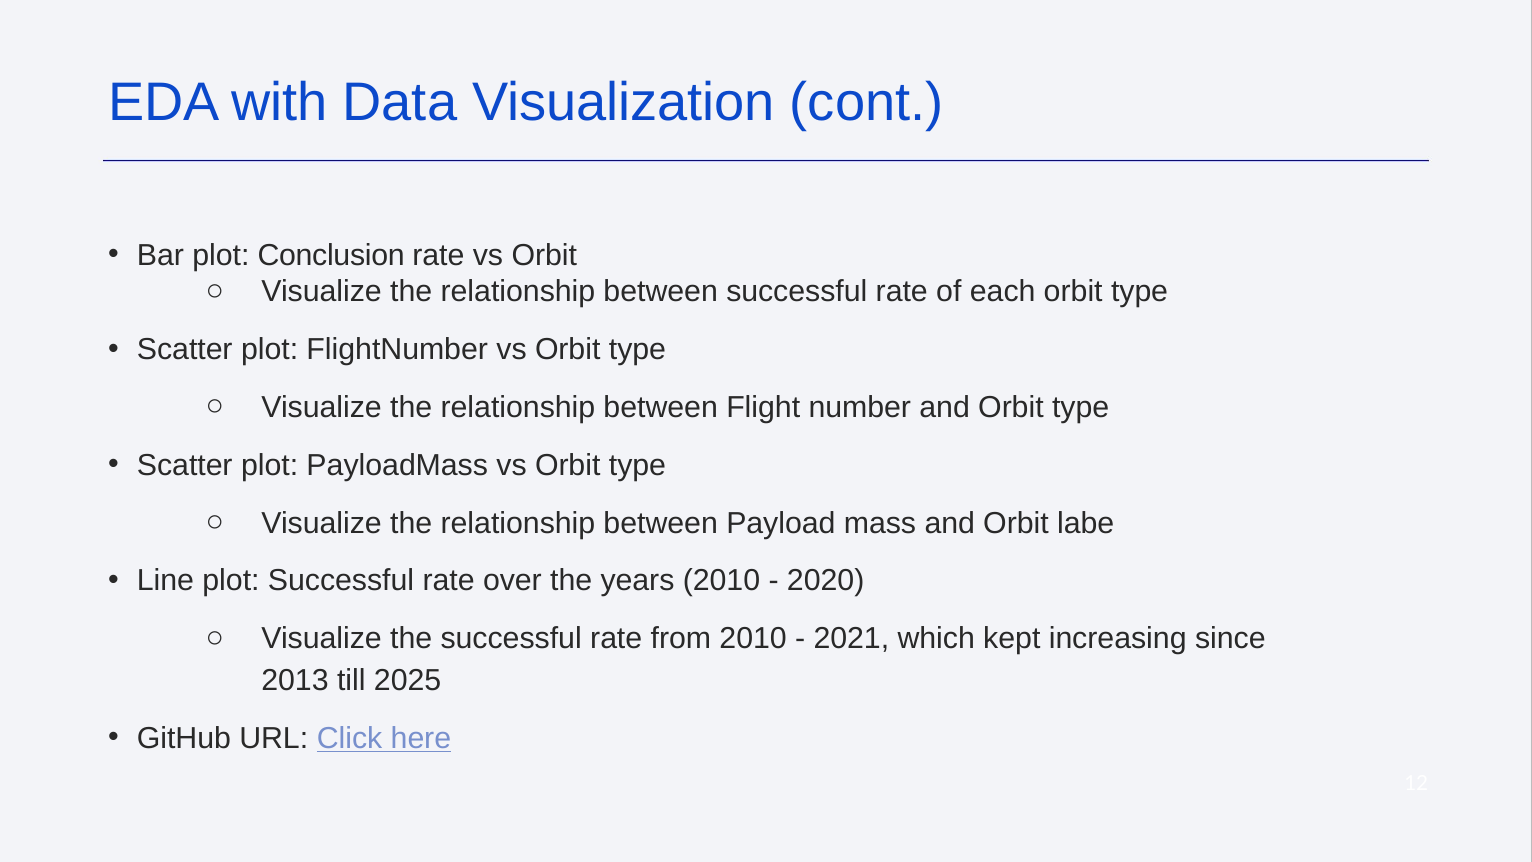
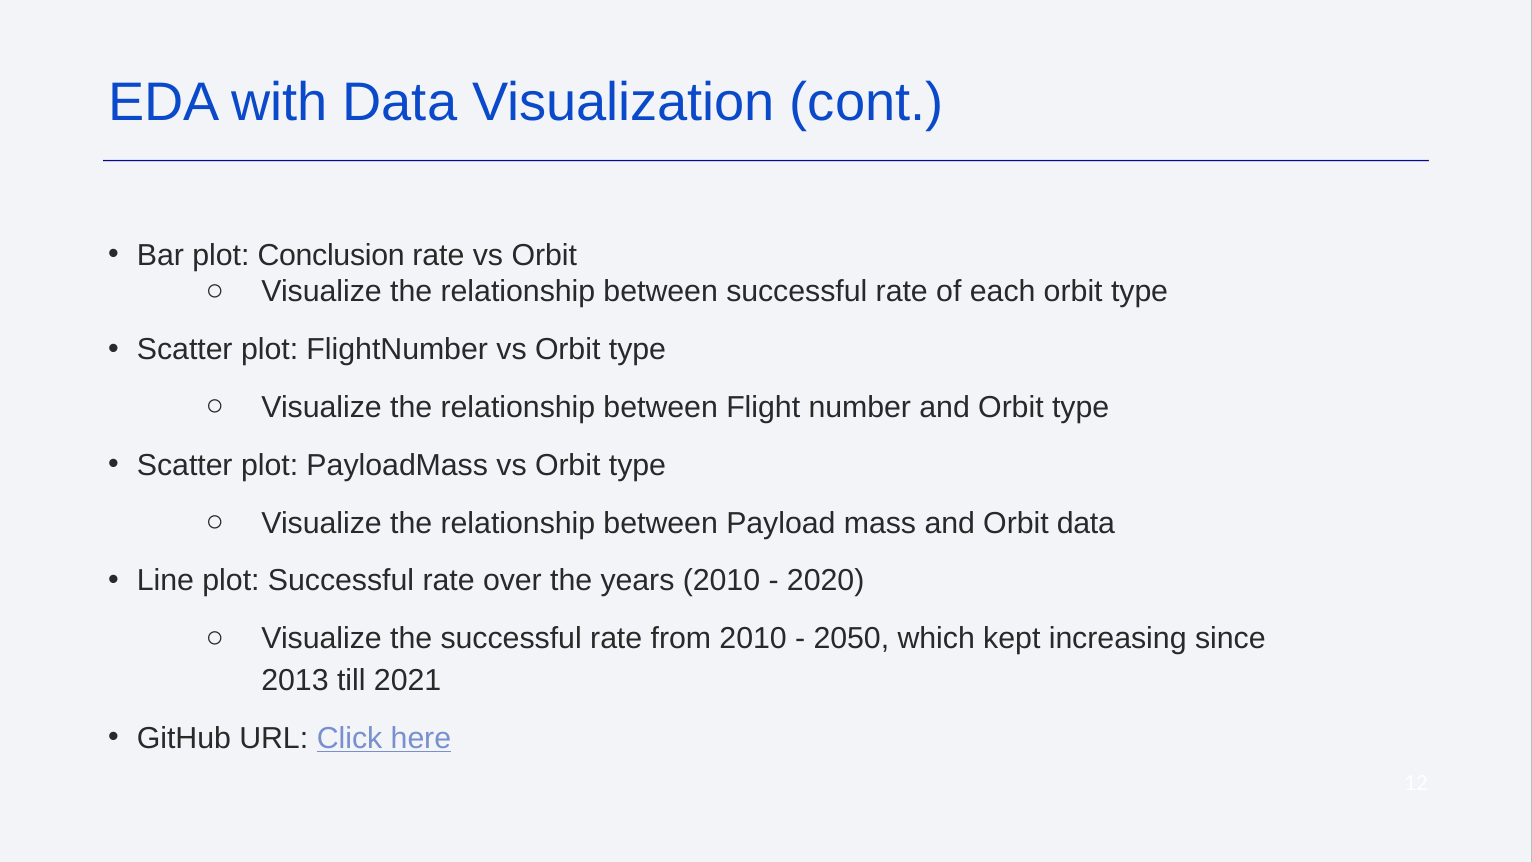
Orbit labe: labe -> data (1086, 523)
2021: 2021 -> 2050 (851, 638)
2025: 2025 -> 2021 (408, 680)
